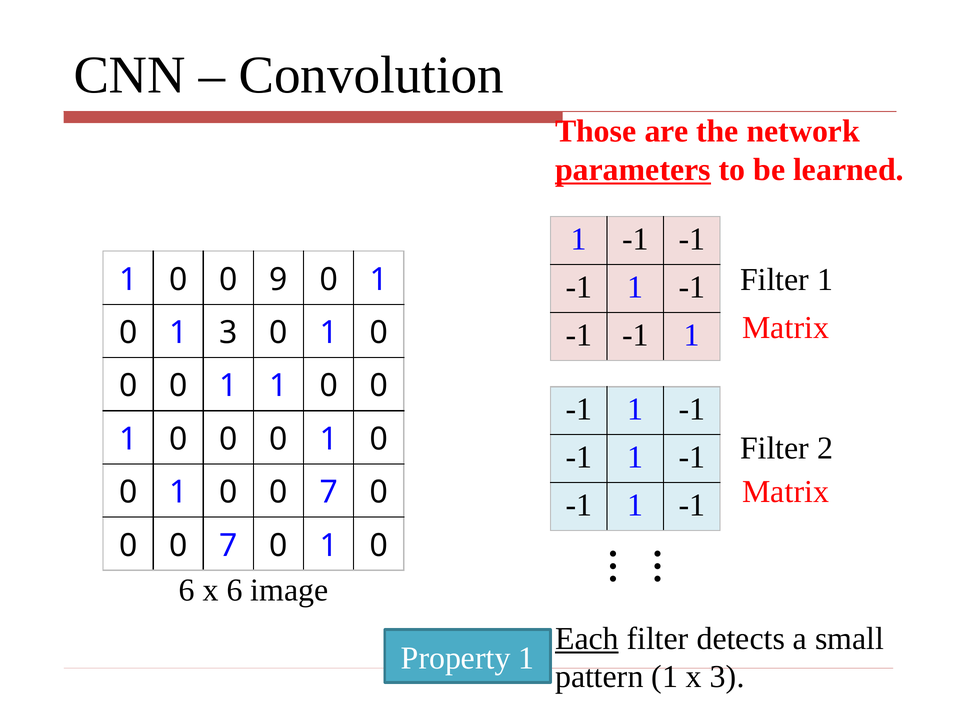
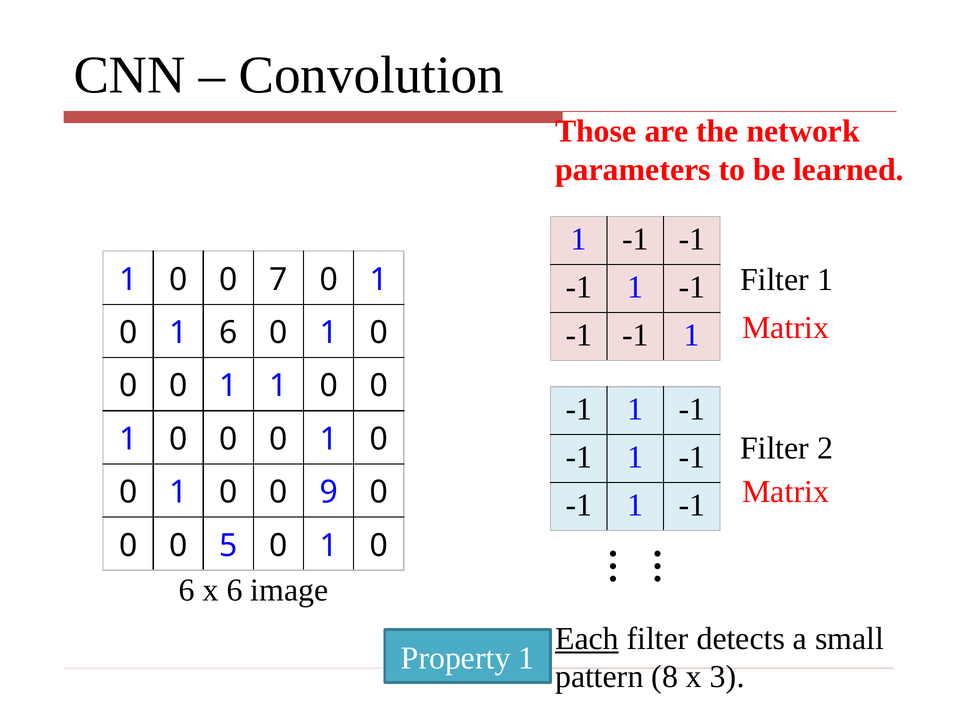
parameters underline: present -> none (633, 170)
9: 9 -> 7 (279, 279)
1 3: 3 -> 6 (228, 333)
1 0 0 7: 7 -> 9 (329, 492)
7: 7 -> 5 (228, 545)
pattern 1: 1 -> 8 (665, 677)
